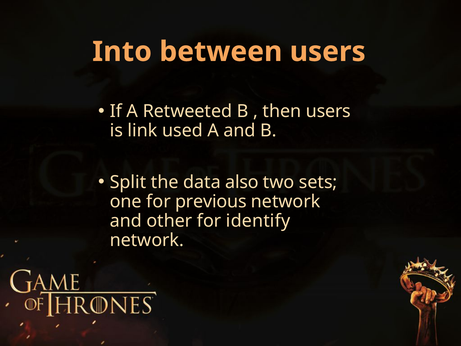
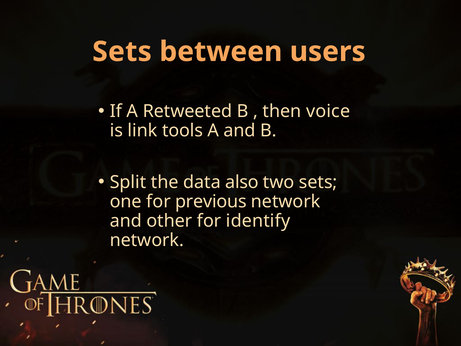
Into: Into -> Sets (122, 52)
then users: users -> voice (328, 111)
used: used -> tools (183, 130)
